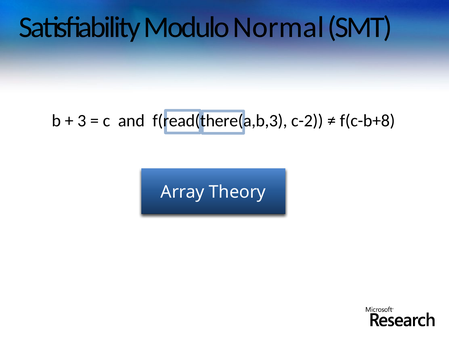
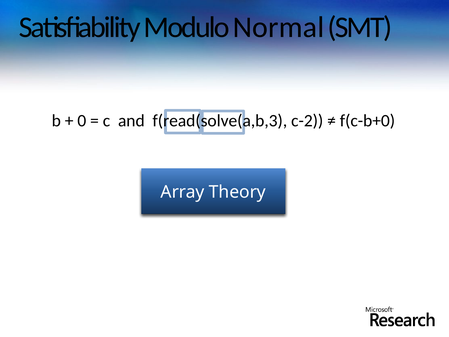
3: 3 -> 0 (82, 121)
f(read(there(a,b,3: f(read(there(a,b,3 -> f(read(solve(a,b,3 (220, 121)
f(c-b+8: f(c-b+8 -> f(c-b+0 (367, 121)
